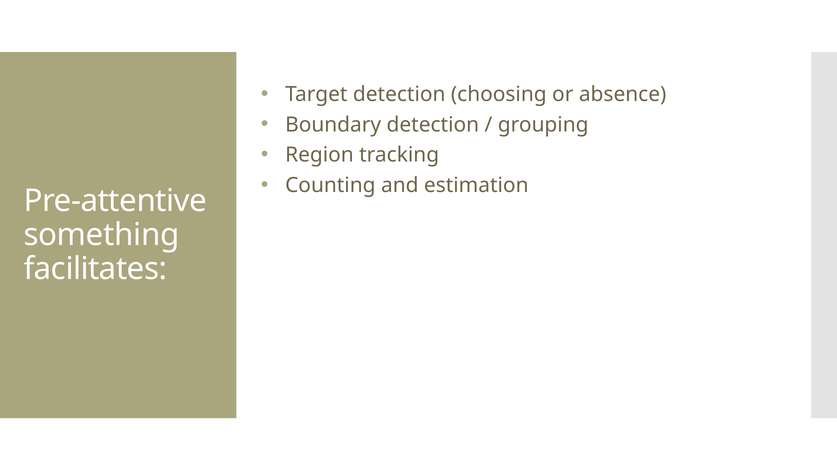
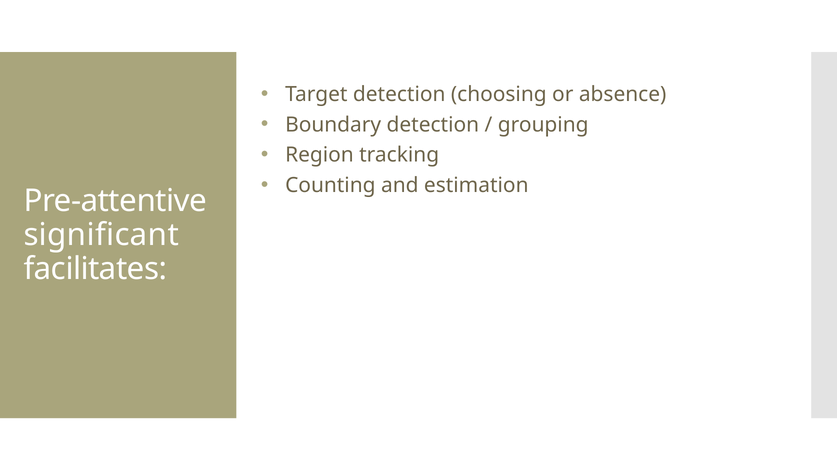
something: something -> significant (101, 235)
